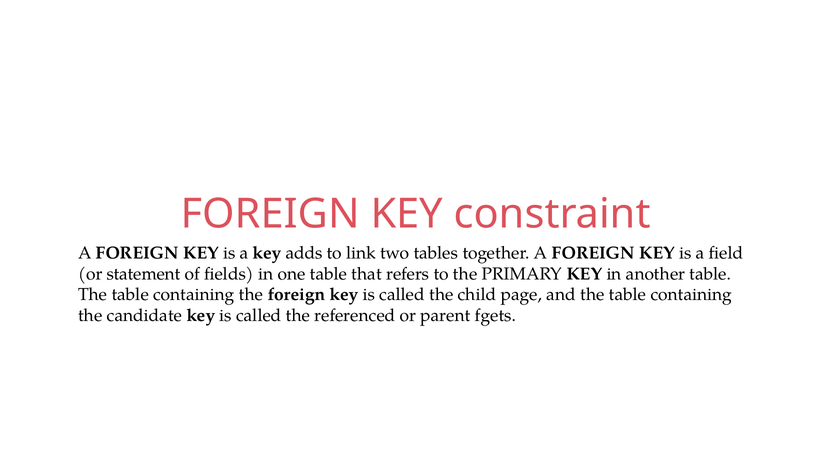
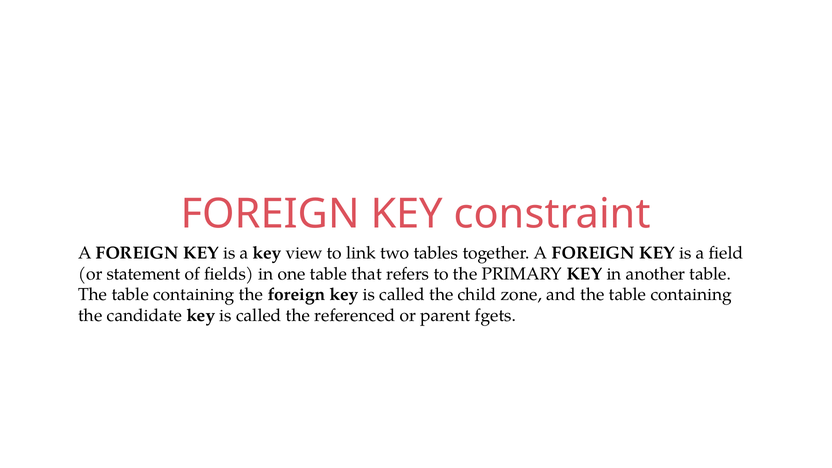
adds: adds -> view (304, 253)
page: page -> zone (521, 295)
